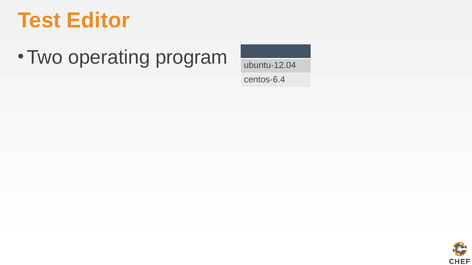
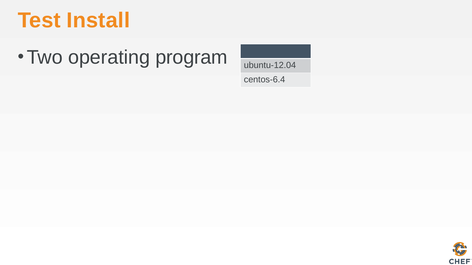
Editor: Editor -> Install (98, 20)
